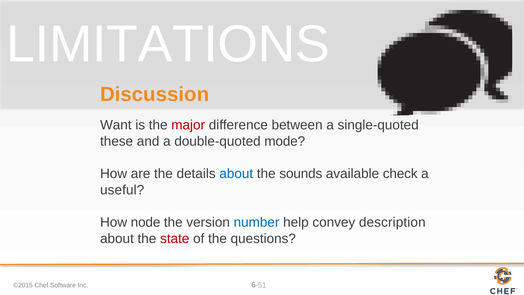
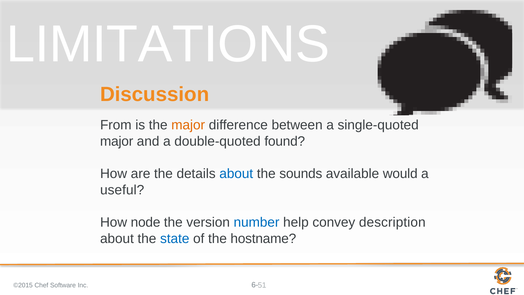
Want: Want -> From (116, 125)
major colour: red -> orange (188, 125)
these: these -> major (117, 141)
mode: mode -> found (285, 141)
check: check -> would (400, 174)
state colour: red -> blue (175, 238)
questions: questions -> hostname (263, 238)
